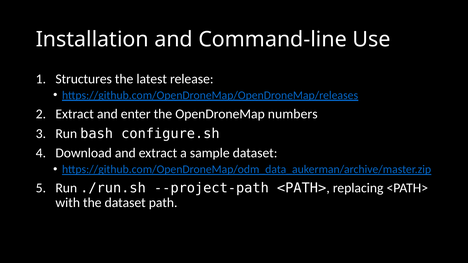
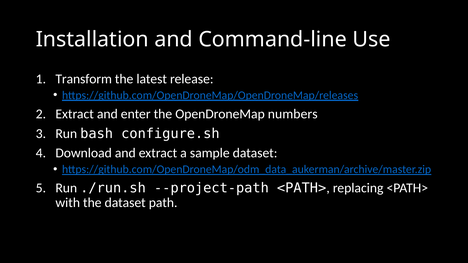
Structures: Structures -> Transform (84, 79)
